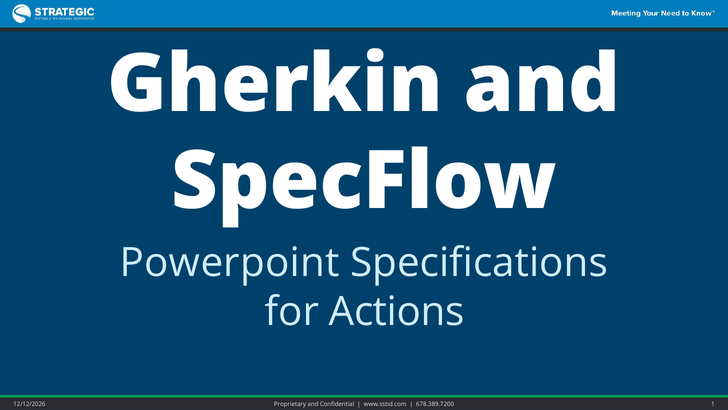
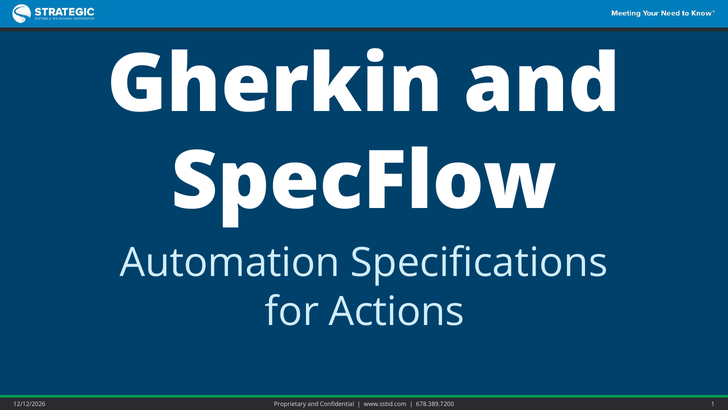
Powerpoint: Powerpoint -> Automation (230, 263)
